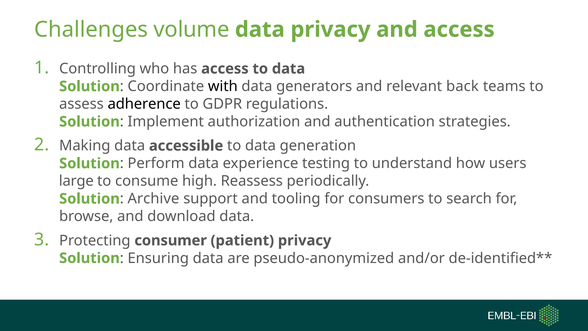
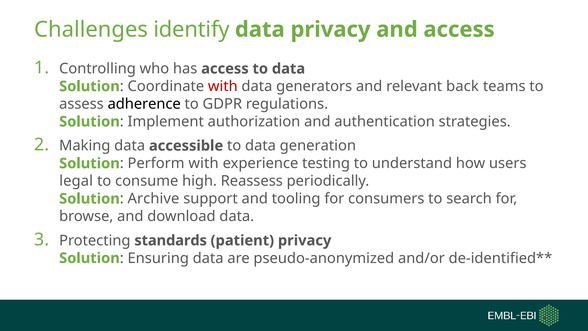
volume: volume -> identify (192, 29)
with colour: black -> red (223, 86)
Perform data: data -> with (204, 163)
large: large -> legal (76, 181)
consumer: consumer -> standards (171, 240)
